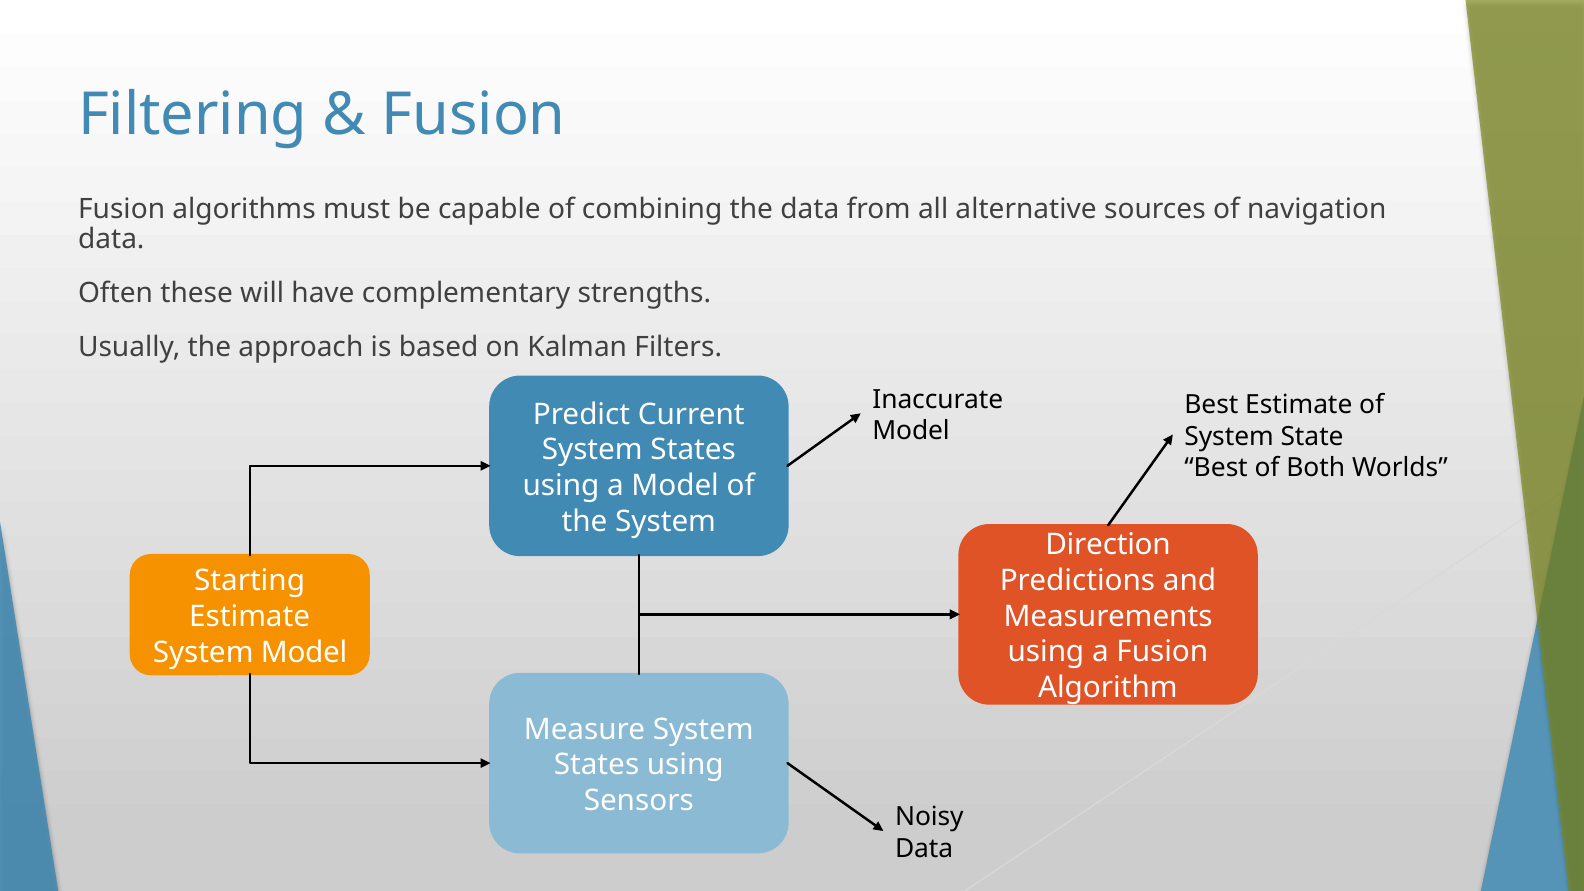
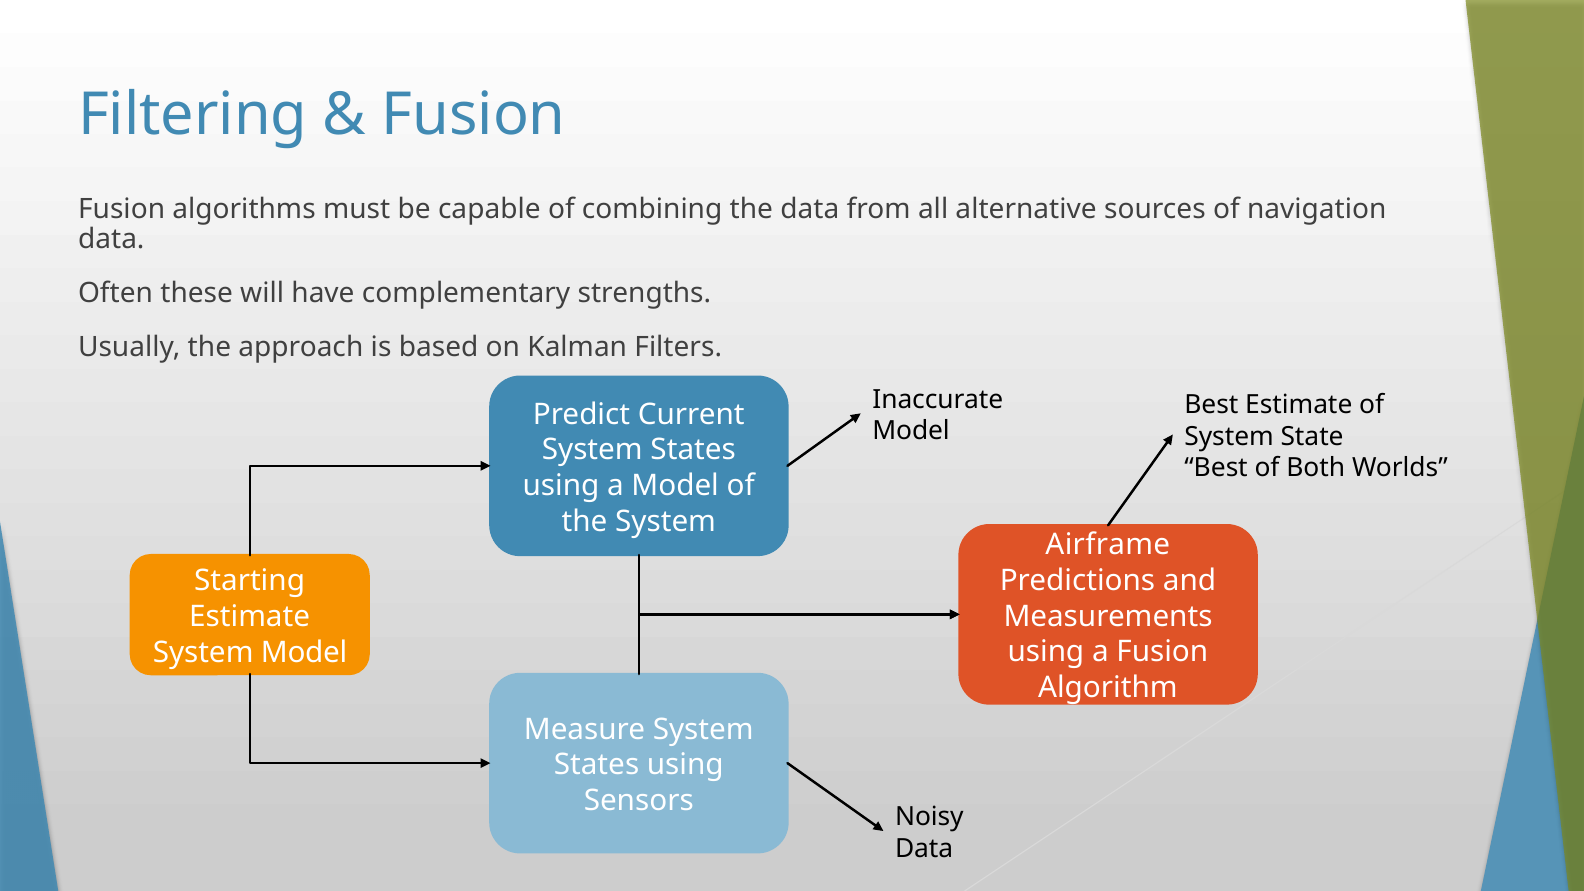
Direction: Direction -> Airframe (1108, 545)
